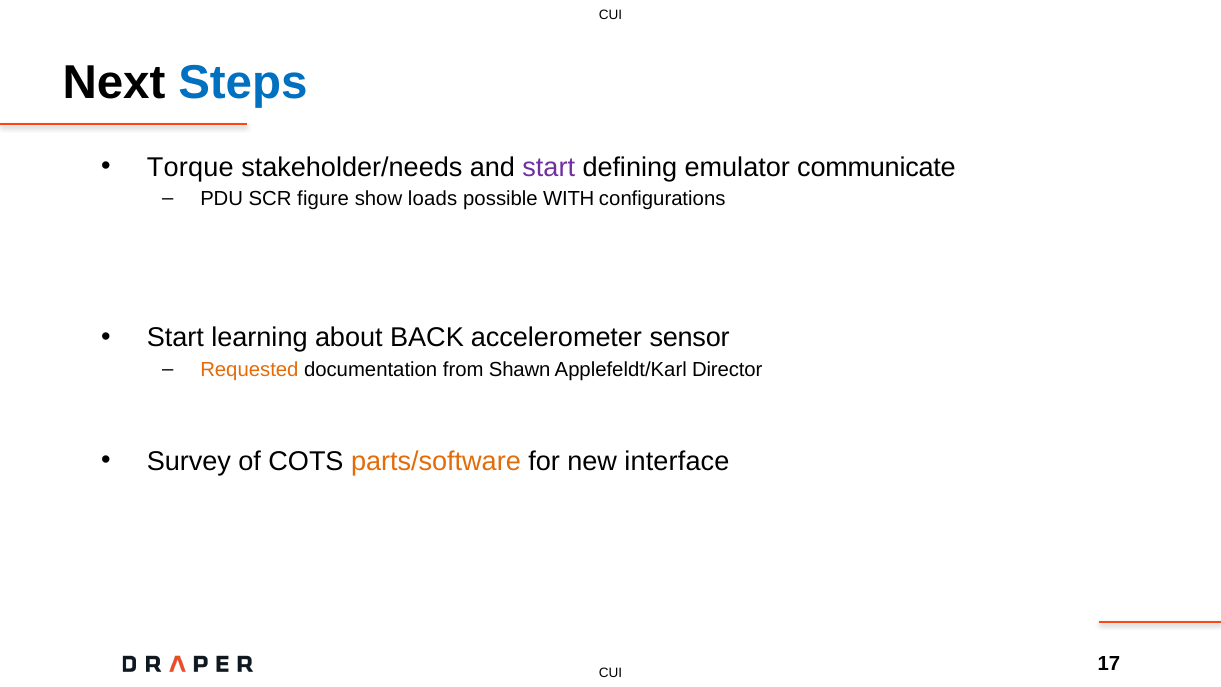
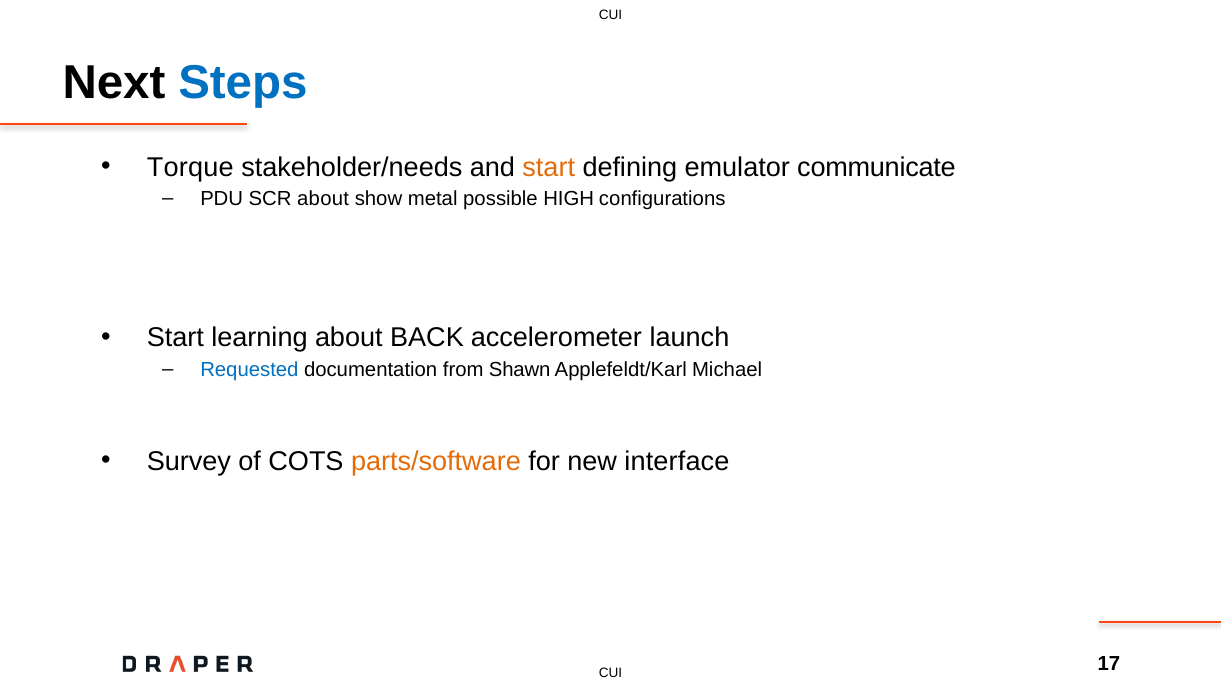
start colour: purple -> orange (549, 167)
SCR figure: figure -> about (323, 199)
loads: loads -> metal (433, 199)
WITH: WITH -> HIGH (569, 199)
sensor: sensor -> launch (689, 338)
Requested colour: orange -> blue (249, 370)
Director: Director -> Michael (727, 370)
